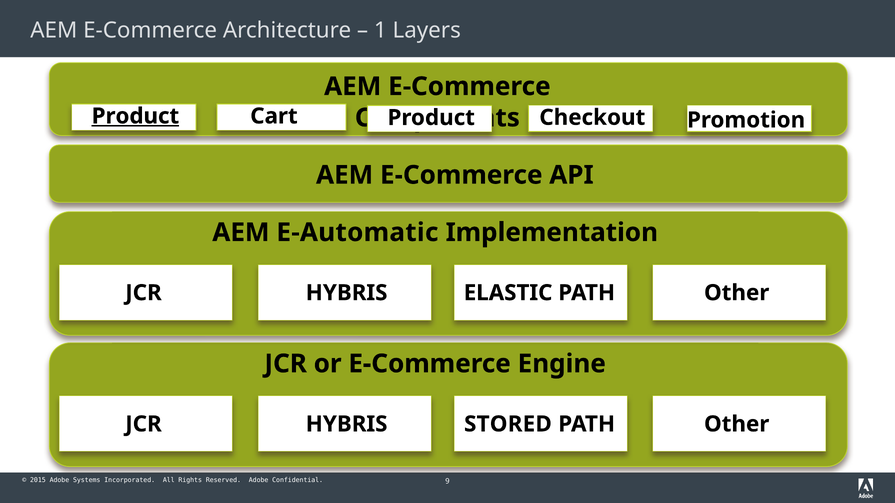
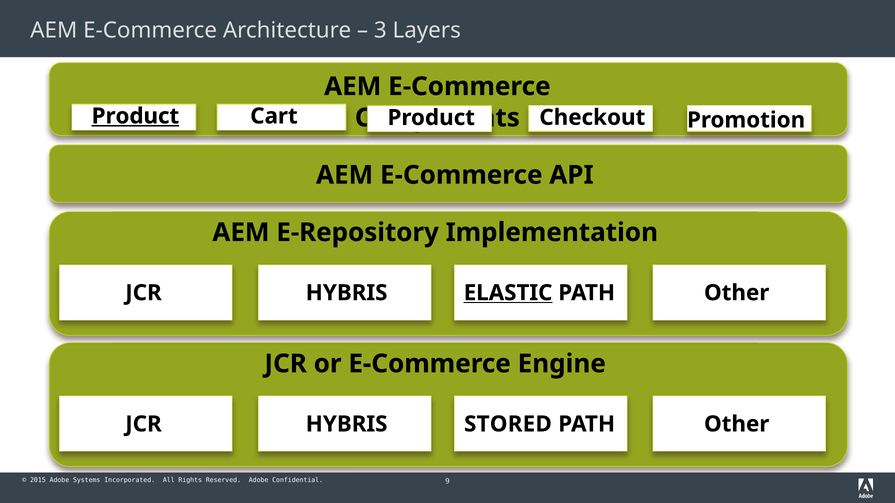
1: 1 -> 3 (380, 30)
E-Automatic: E-Automatic -> E-Repository (358, 233)
ELASTIC underline: none -> present (508, 293)
